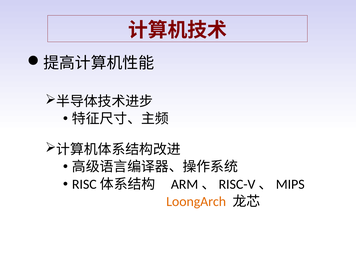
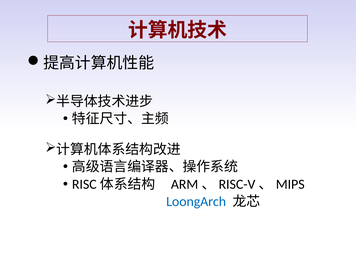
LoongArch colour: orange -> blue (196, 202)
